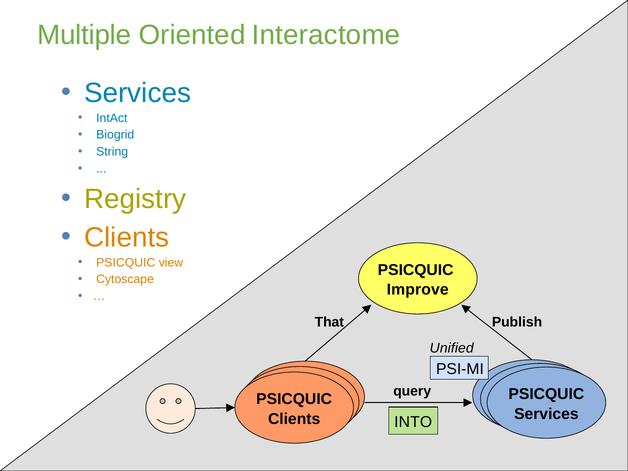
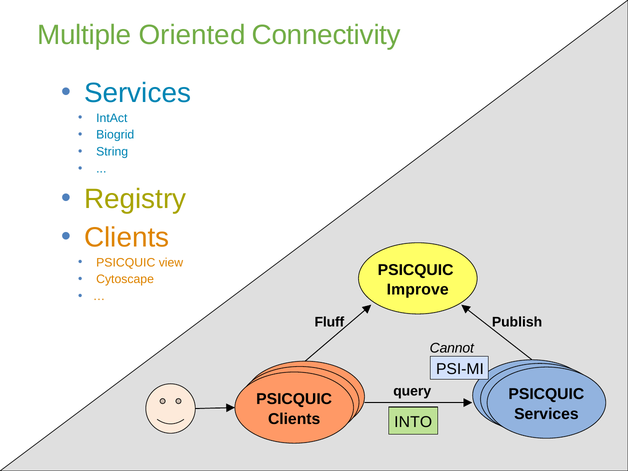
Interactome: Interactome -> Connectivity (326, 35)
That: That -> Fluff (329, 322)
Unified: Unified -> Cannot (452, 348)
